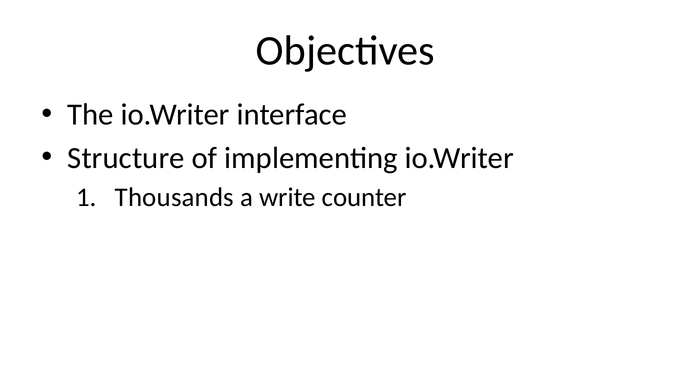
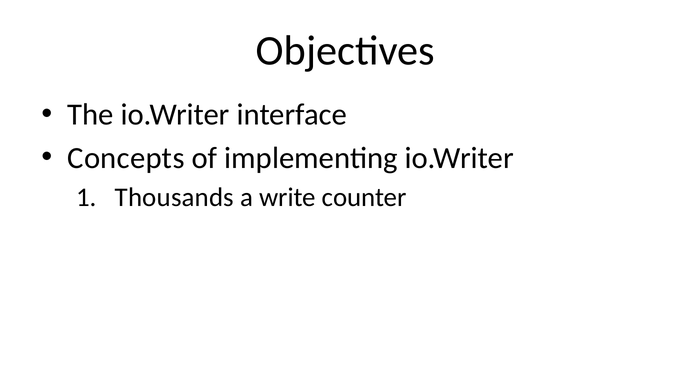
Structure: Structure -> Concepts (126, 158)
